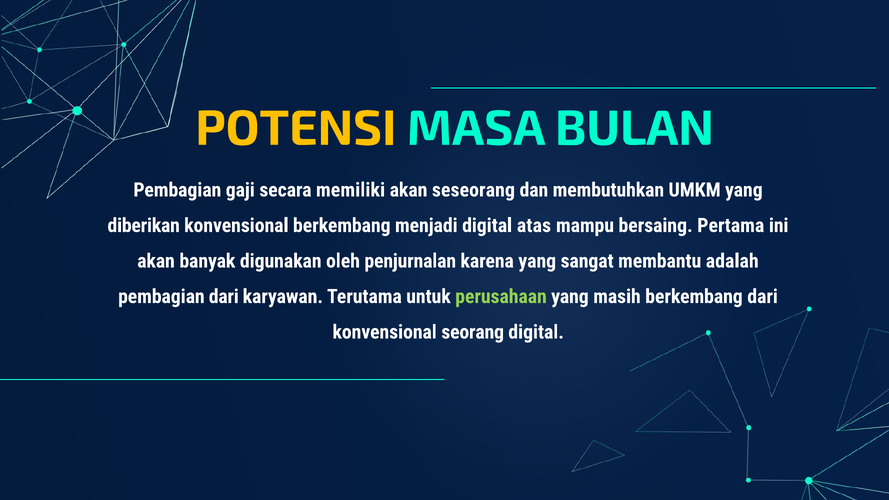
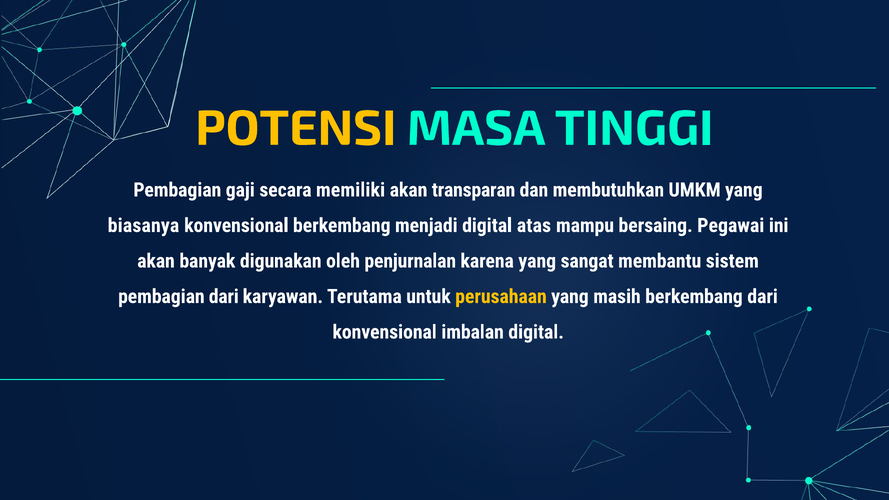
BULAN: BULAN -> TINGGI (634, 129)
seseorang: seseorang -> transparan (474, 190)
diberikan: diberikan -> biasanya (143, 226)
Pertama: Pertama -> Pegawai (731, 226)
adalah: adalah -> sistem (732, 261)
perusahaan colour: light green -> yellow (501, 297)
seorang: seorang -> imbalan (473, 332)
